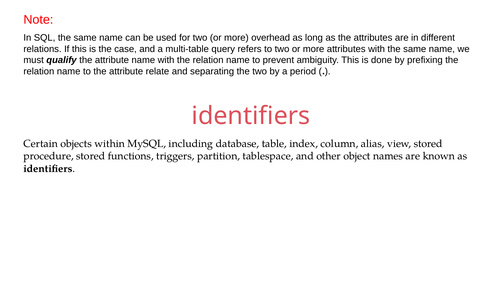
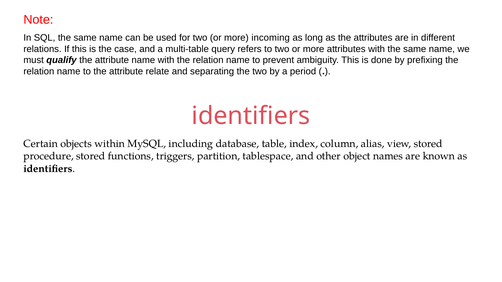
overhead: overhead -> incoming (271, 38)
